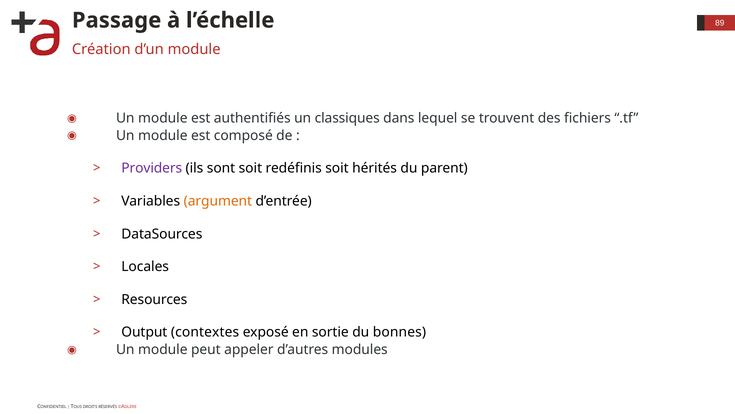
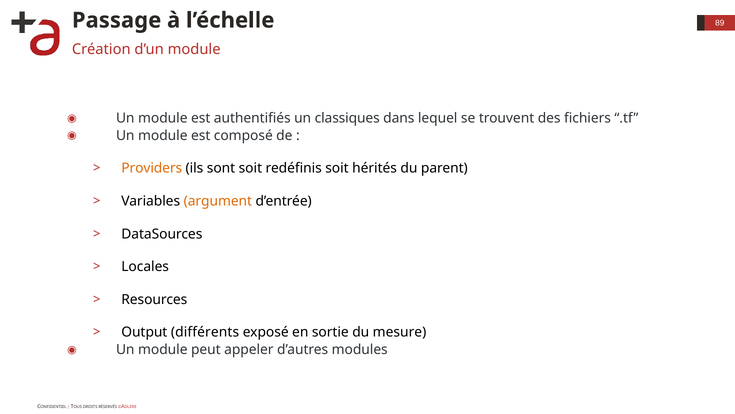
Providers colour: purple -> orange (152, 168)
contextes: contextes -> différents (205, 332)
bonnes: bonnes -> mesure (400, 332)
